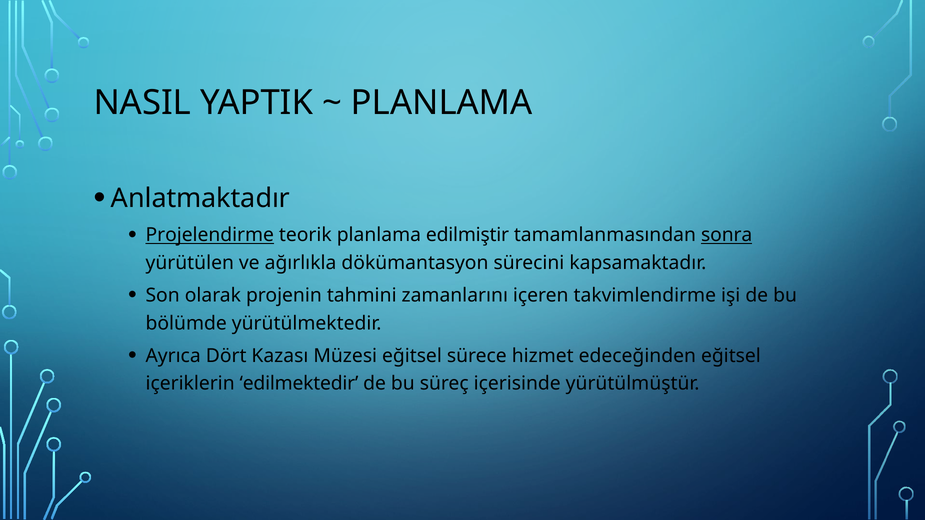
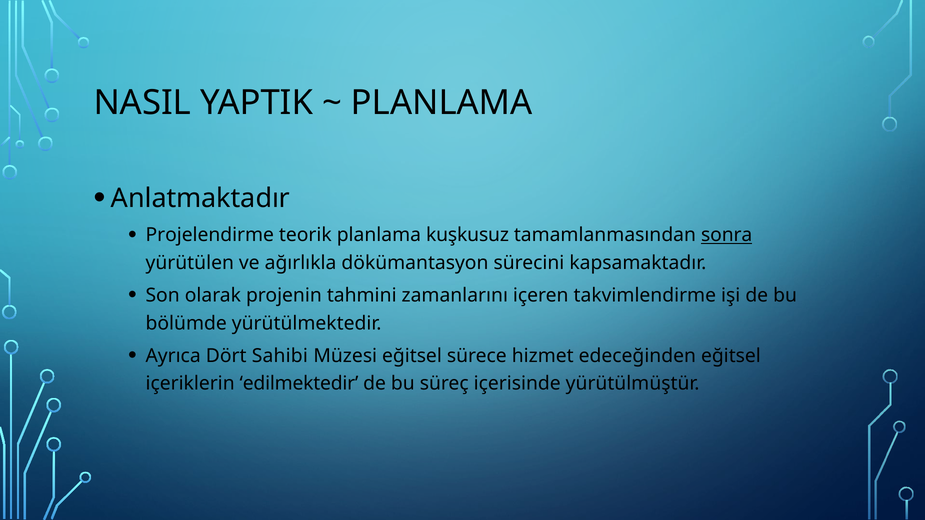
Projelendirme underline: present -> none (210, 235)
edilmiştir: edilmiştir -> kuşkusuz (467, 235)
Kazası: Kazası -> Sahibi (280, 356)
